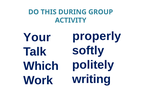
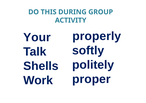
Which: Which -> Shells (41, 66)
writing: writing -> proper (91, 79)
